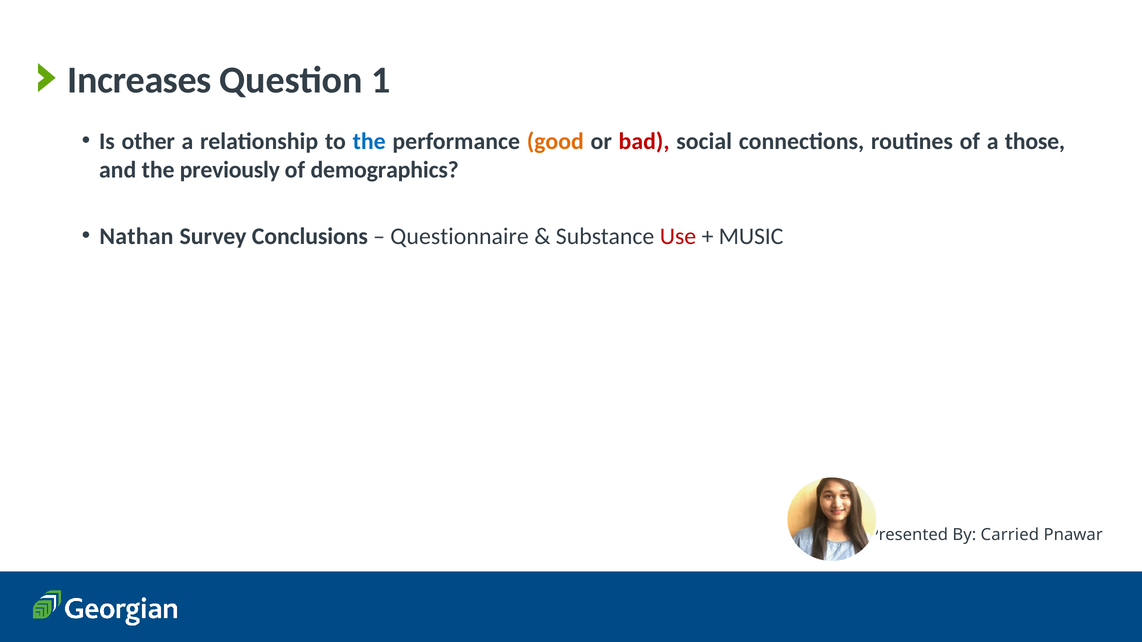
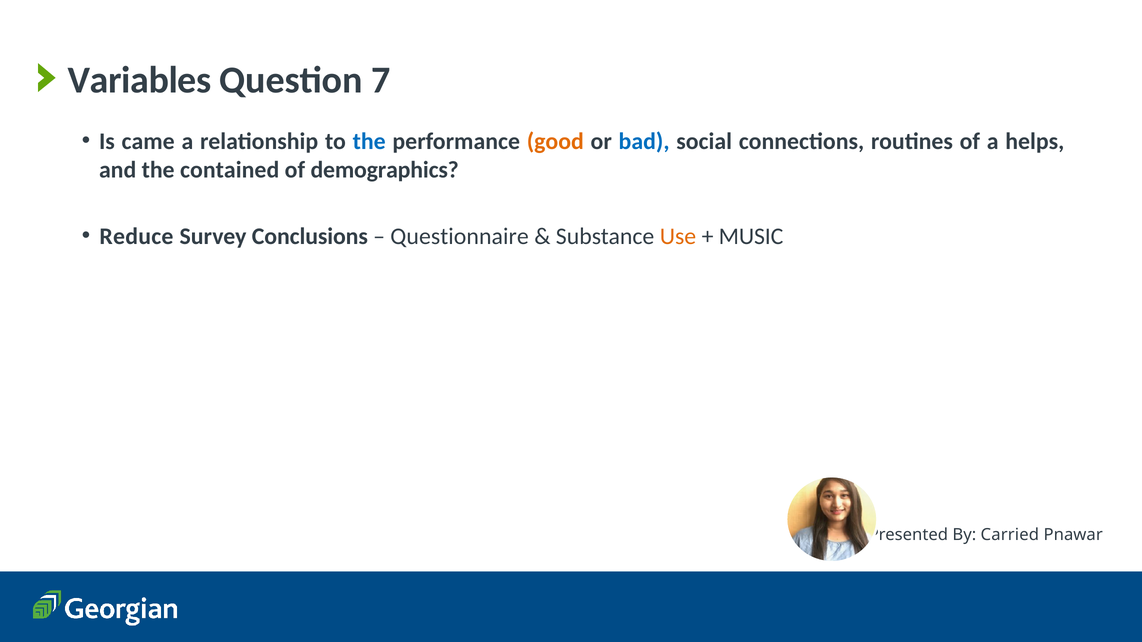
Increases: Increases -> Variables (139, 80)
1: 1 -> 7 (381, 80)
other: other -> came (148, 141)
bad colour: red -> blue (644, 141)
those: those -> helps (1035, 141)
previously: previously -> contained (230, 170)
Nathan: Nathan -> Reduce (136, 237)
Use colour: red -> orange (678, 237)
